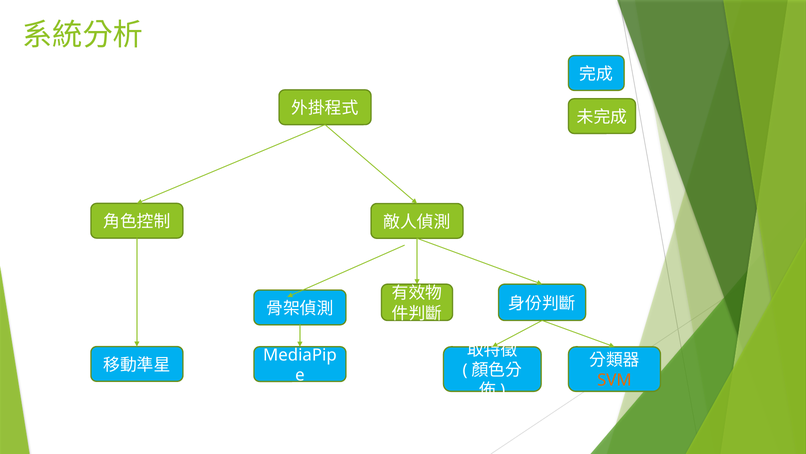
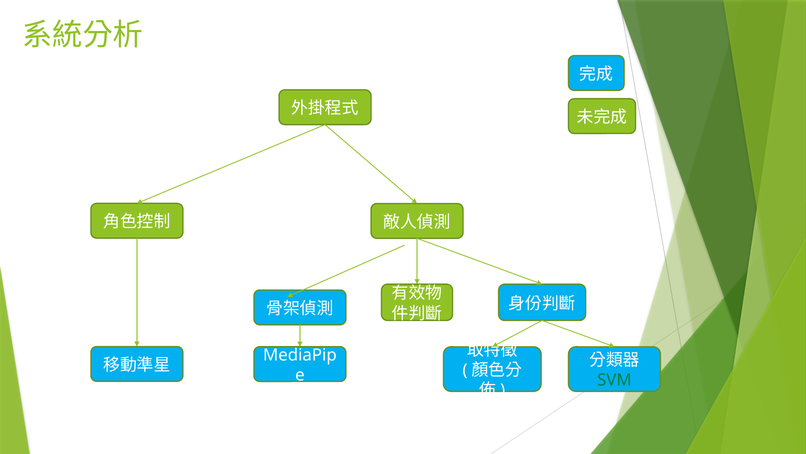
SVM colour: orange -> green (614, 380)
